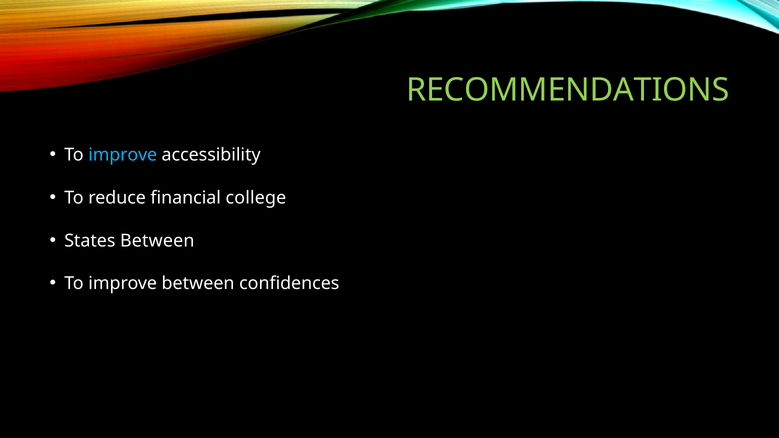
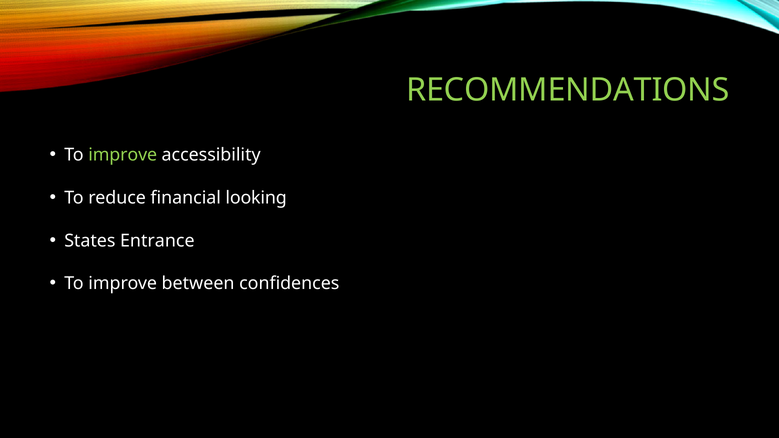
improve colour: light blue -> light green (123, 155)
college: college -> looking (256, 198)
States Between: Between -> Entrance (157, 241)
